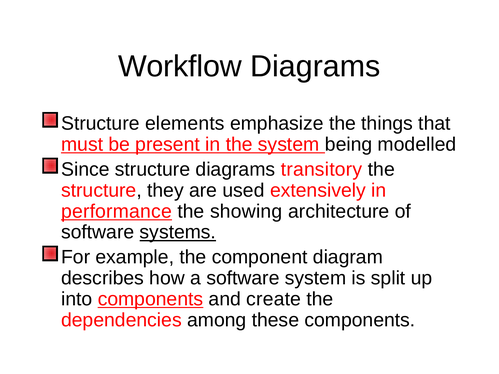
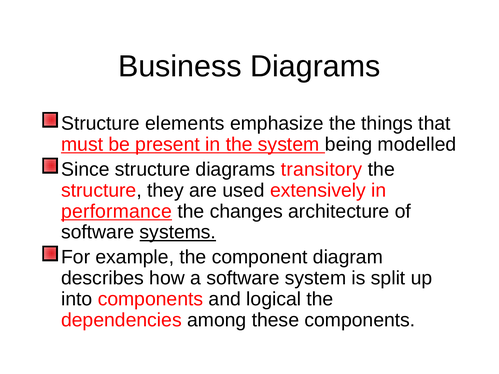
Workflow: Workflow -> Business (180, 67)
showing: showing -> changes (246, 211)
components underline: present -> none (150, 299)
create: create -> logical (274, 299)
